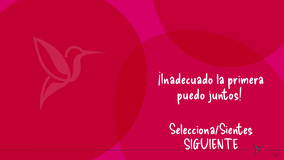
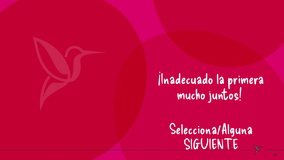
puedo: puedo -> mucho (191, 95)
Selecciona/Sientes: Selecciona/Sientes -> Selecciona/Alguna (211, 129)
